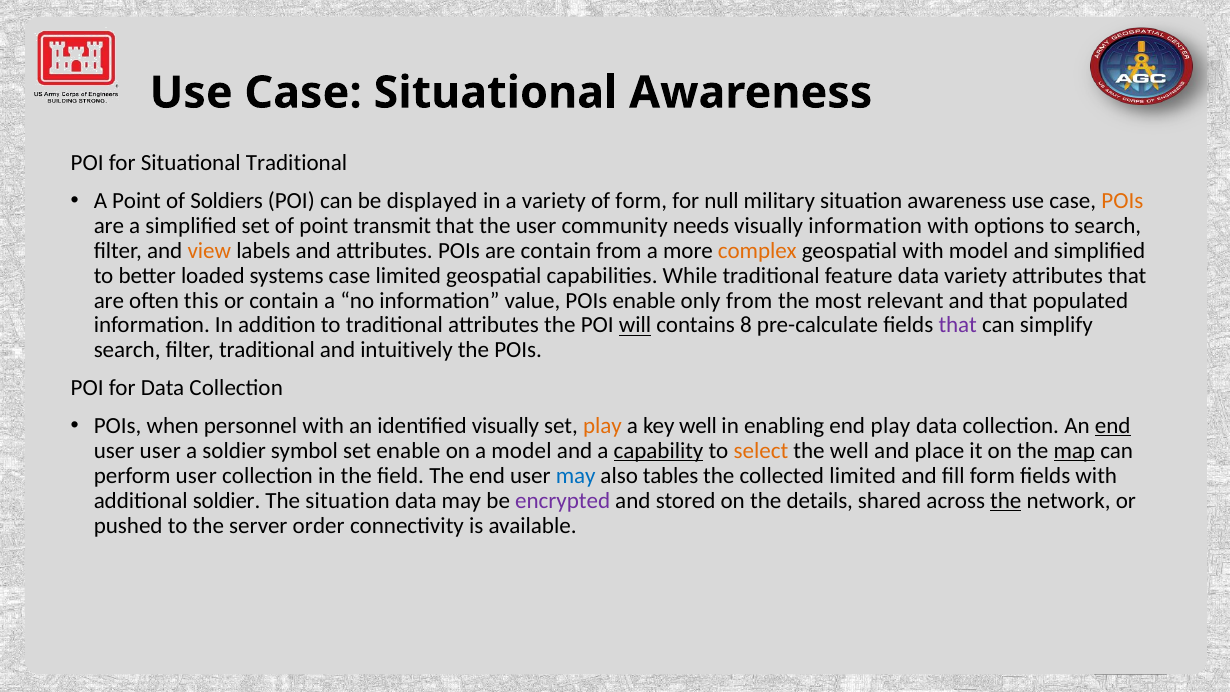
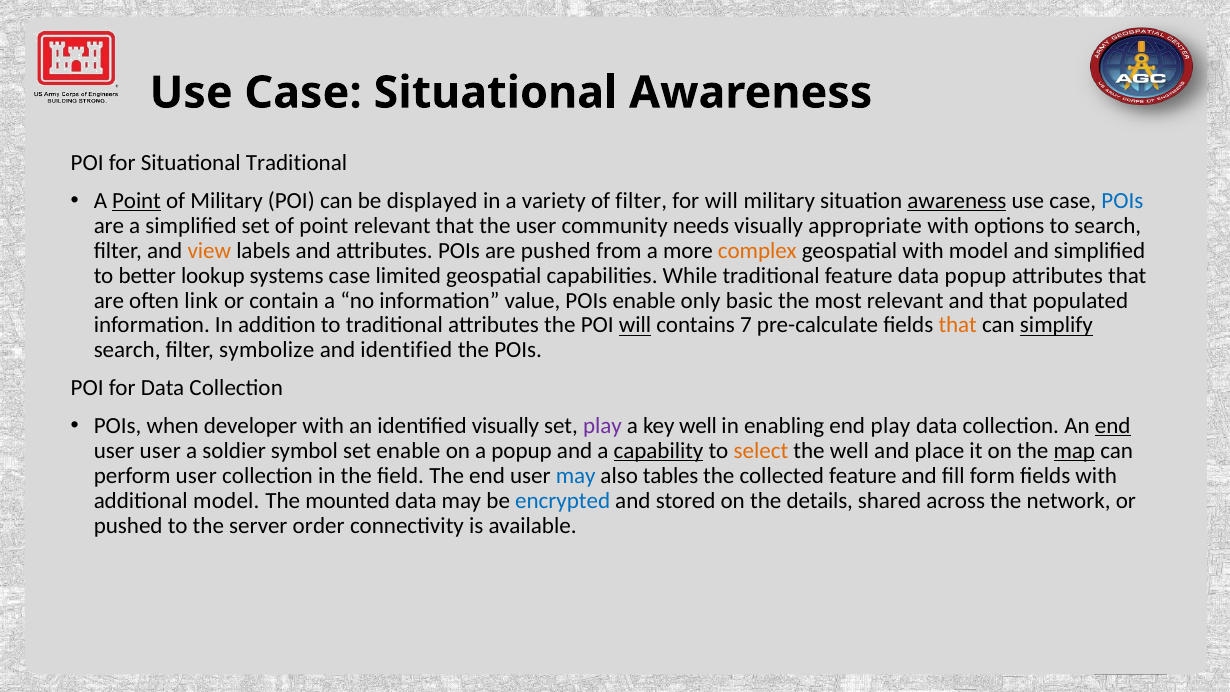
Point underline: none -> present (137, 201)
of Soldiers: Soldiers -> Military (227, 201)
of form: form -> filter (641, 201)
for null: null -> will (721, 201)
awareness underline: none -> present (957, 201)
POIs colour: orange -> blue (1122, 201)
point transmit: transmit -> relevant (392, 226)
visually information: information -> appropriate (865, 226)
are contain: contain -> pushed (556, 251)
loaded: loaded -> lookup (213, 275)
data variety: variety -> popup (975, 275)
this: this -> link (201, 300)
only from: from -> basic (749, 300)
8: 8 -> 7 (746, 325)
that colour: purple -> orange (958, 325)
simplify underline: none -> present (1056, 325)
filter traditional: traditional -> symbolize (267, 350)
and intuitively: intuitively -> identified (406, 350)
personnel: personnel -> developer (251, 426)
play colour: orange -> purple (602, 426)
a model: model -> popup (522, 451)
collected limited: limited -> feature (863, 476)
additional soldier: soldier -> model (226, 500)
The situation: situation -> mounted (348, 500)
encrypted colour: purple -> blue (563, 500)
the underline: present -> none (1006, 500)
